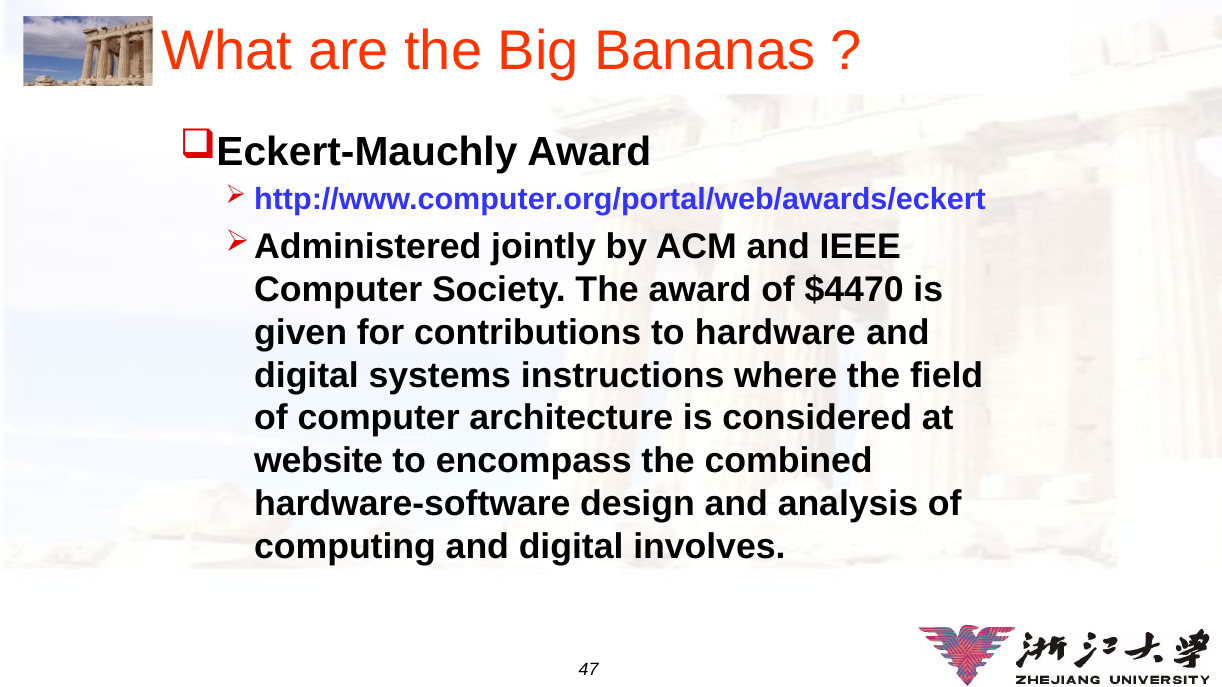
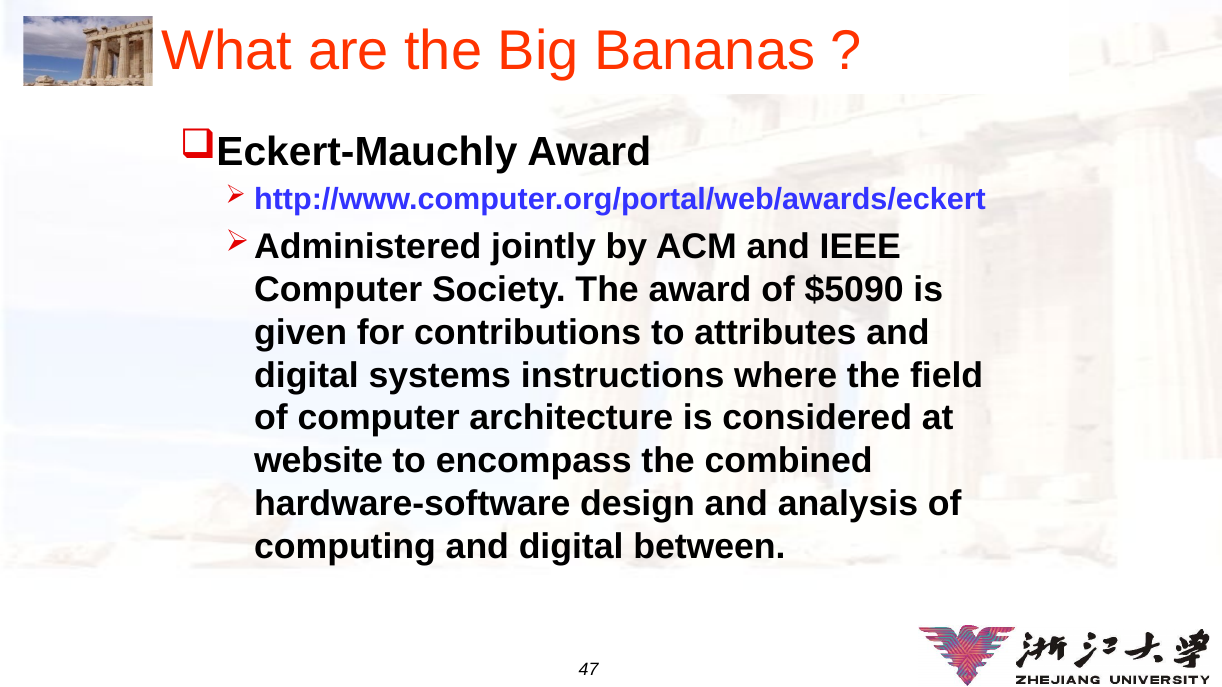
$4470: $4470 -> $5090 (854, 290)
hardware: hardware -> attributes (775, 333)
involves: involves -> between (709, 547)
